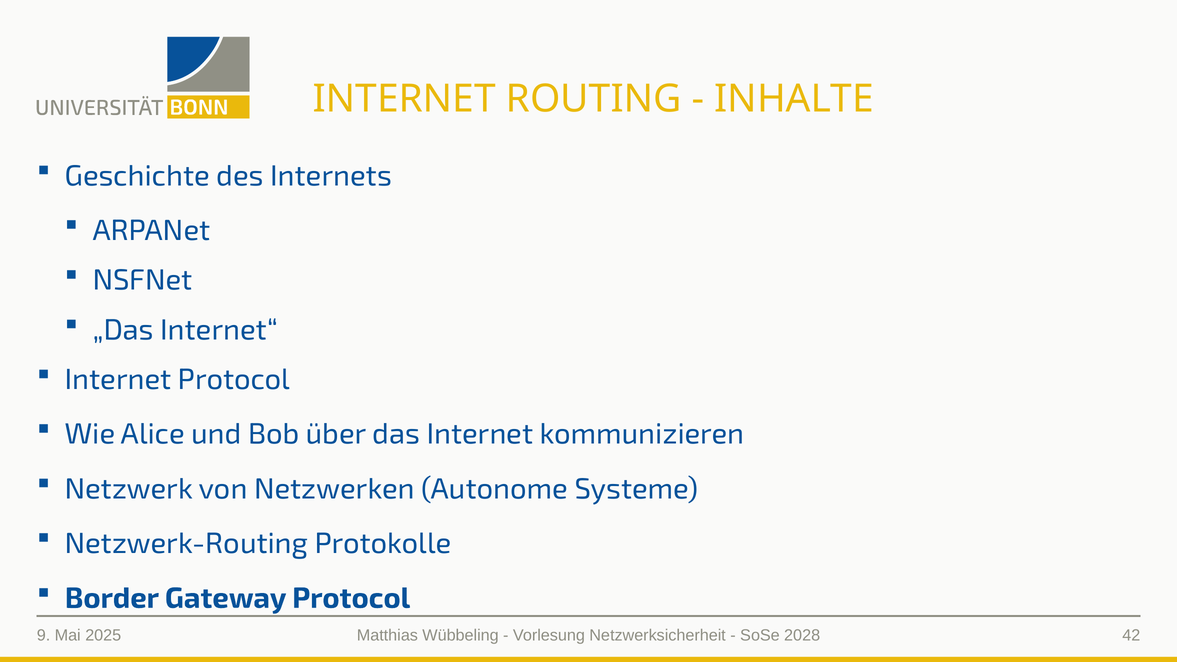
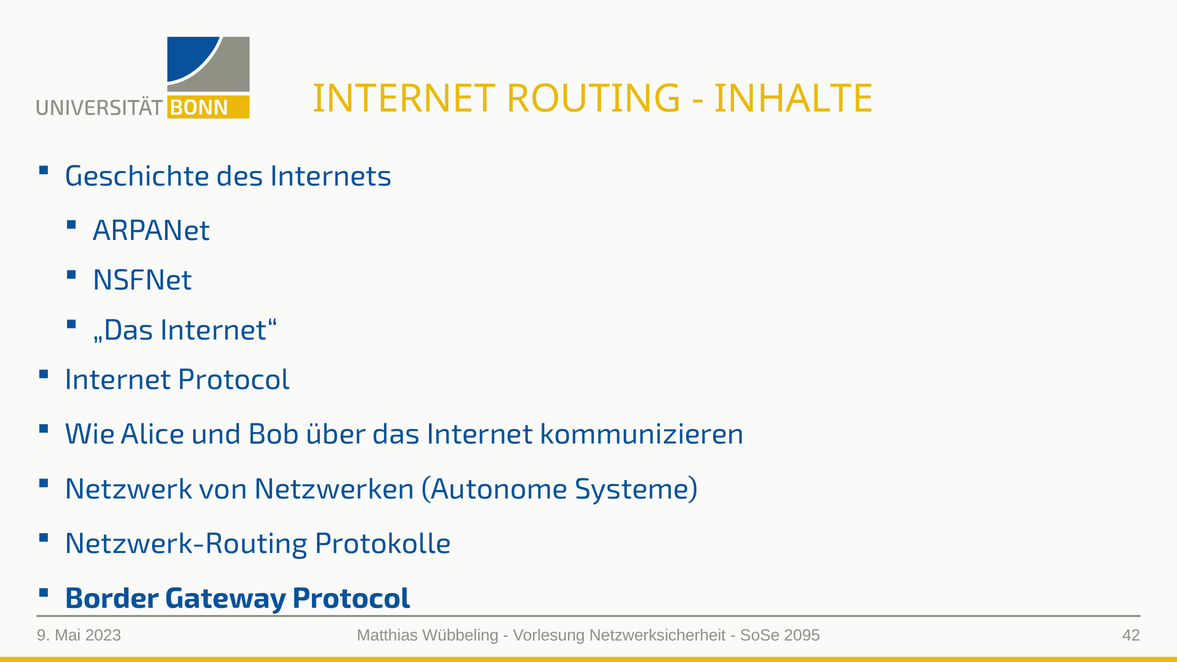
2025: 2025 -> 2023 (103, 636)
2028: 2028 -> 2095 (802, 636)
